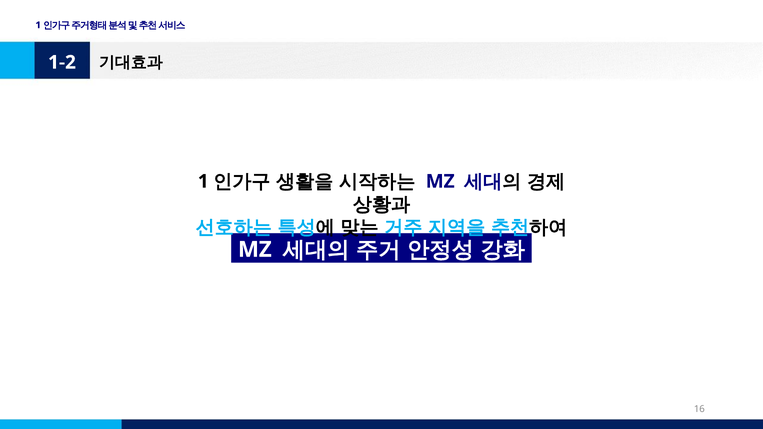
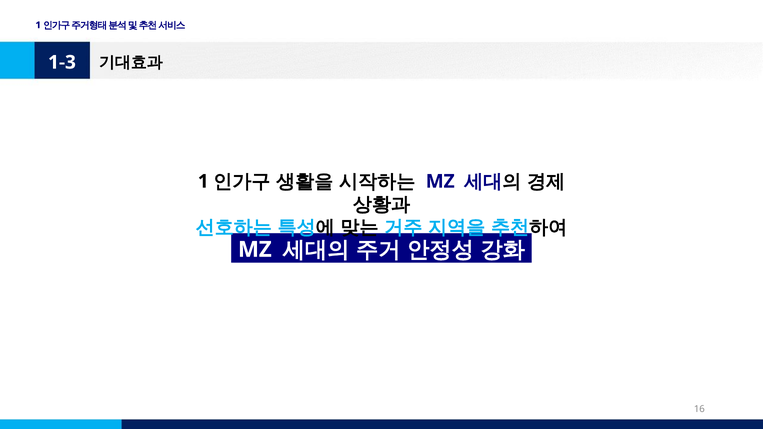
1-2: 1-2 -> 1-3 (62, 62)
